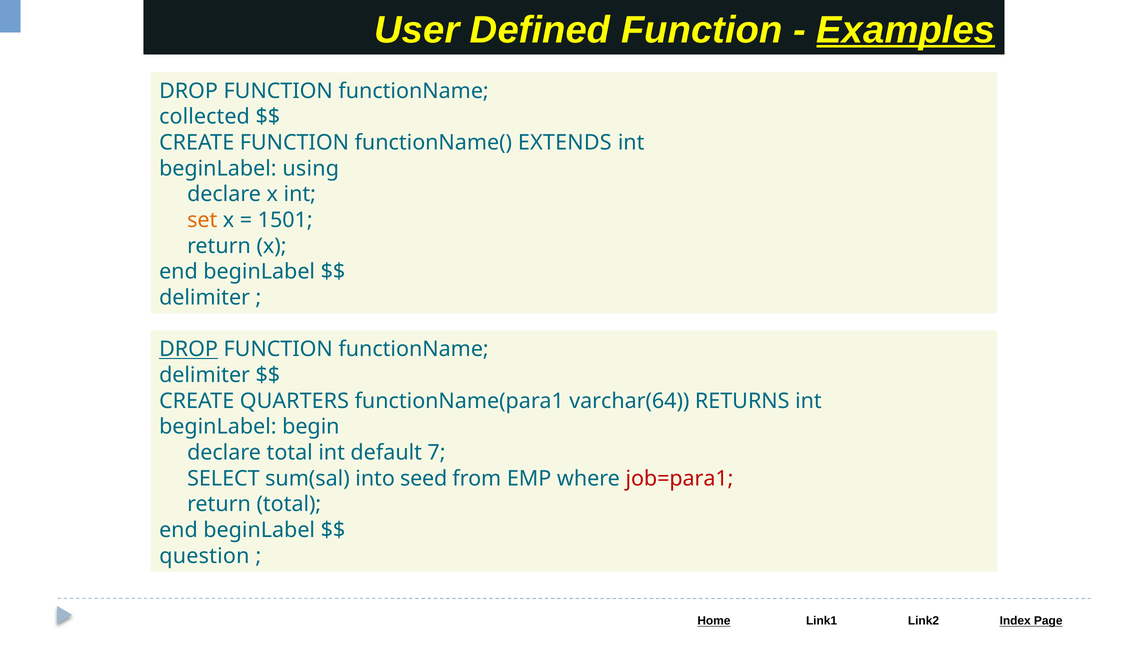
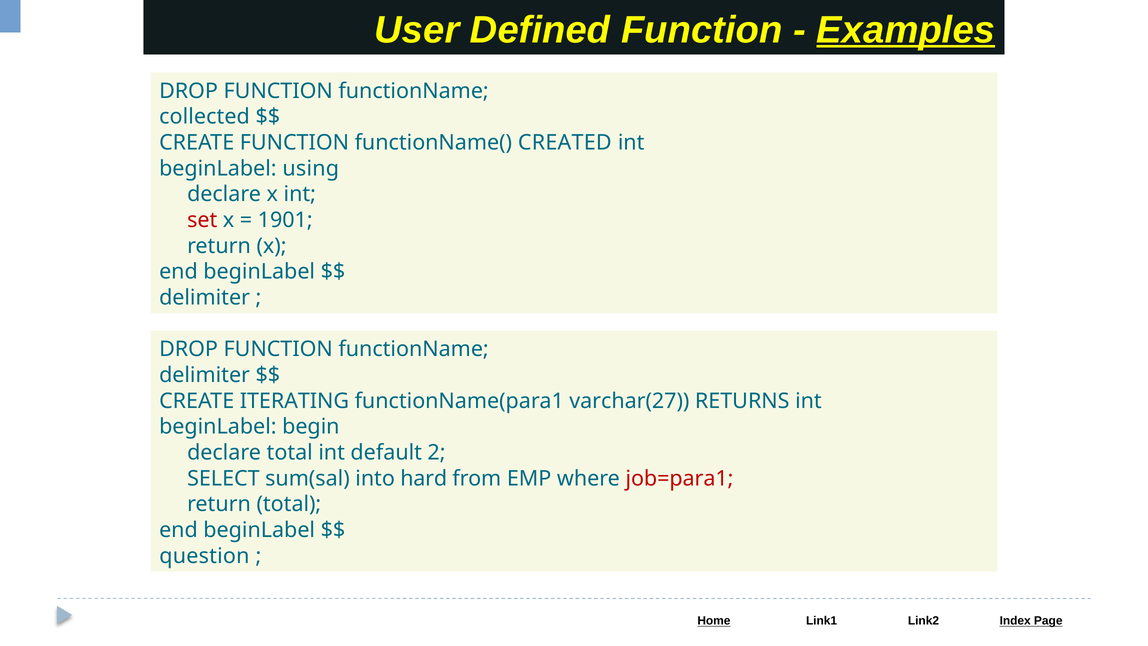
EXTENDS: EXTENDS -> CREATED (565, 143)
set colour: orange -> red (202, 220)
1501: 1501 -> 1901 (285, 220)
DROP underline: present -> none (189, 349)
QUARTERS: QUARTERS -> ITERATING (294, 401)
varchar(64: varchar(64 -> varchar(27 (629, 401)
7: 7 -> 2 (437, 453)
seed: seed -> hard (424, 478)
